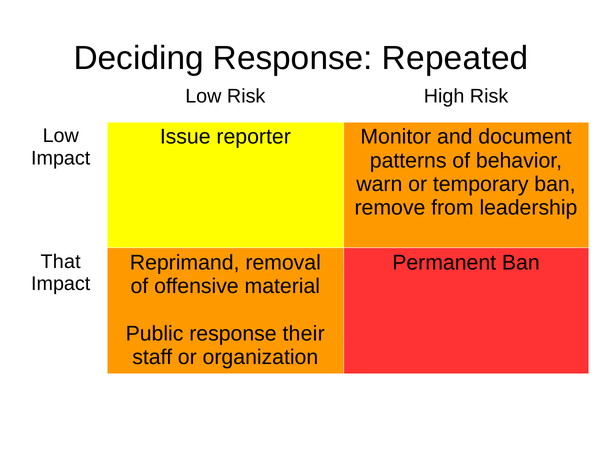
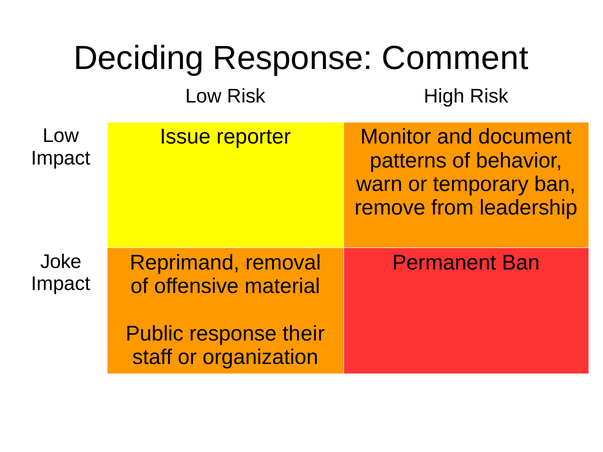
Repeated: Repeated -> Comment (455, 58)
That: That -> Joke (61, 262)
